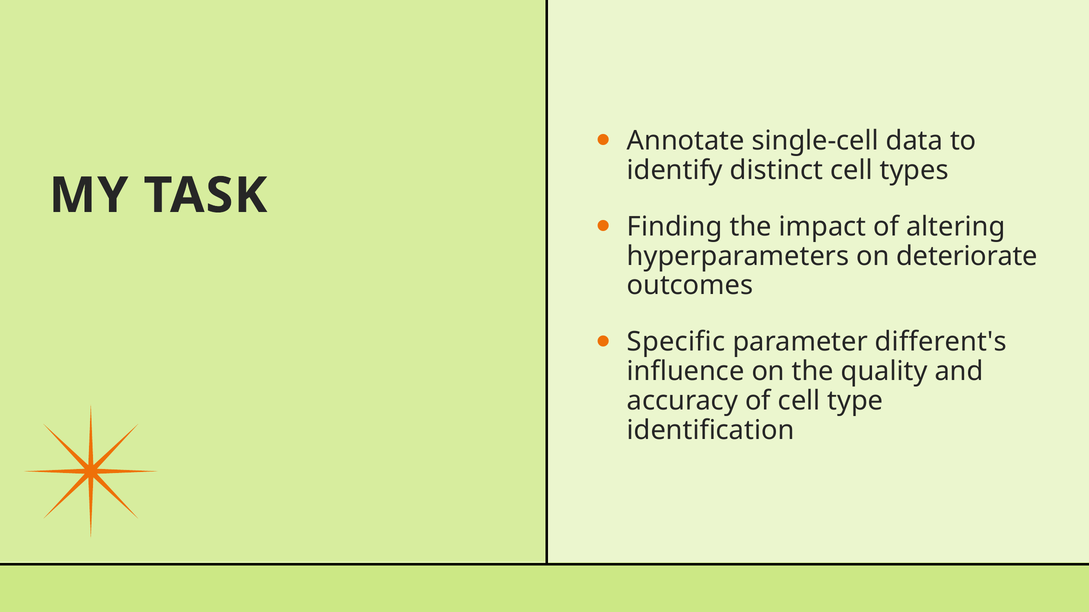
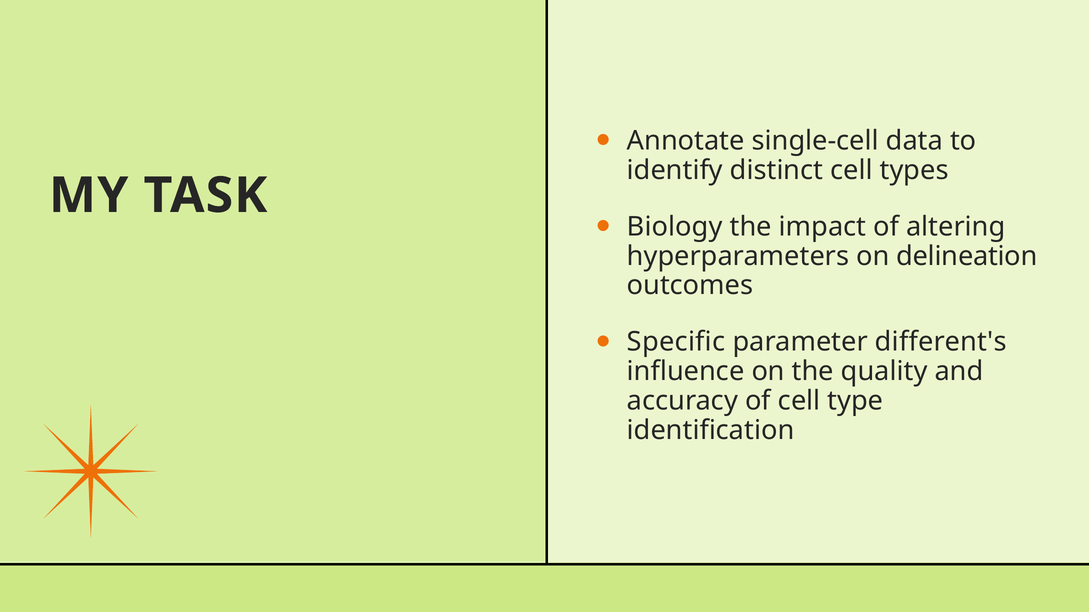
Finding: Finding -> Biology (675, 227)
deteriorate: deteriorate -> delineation (967, 256)
